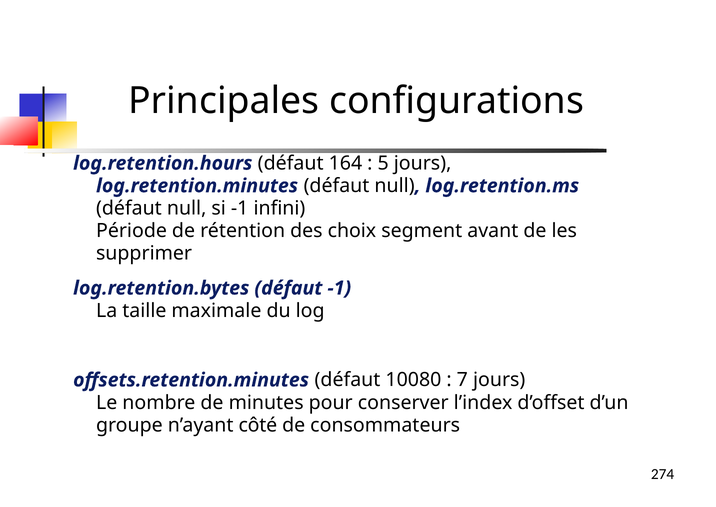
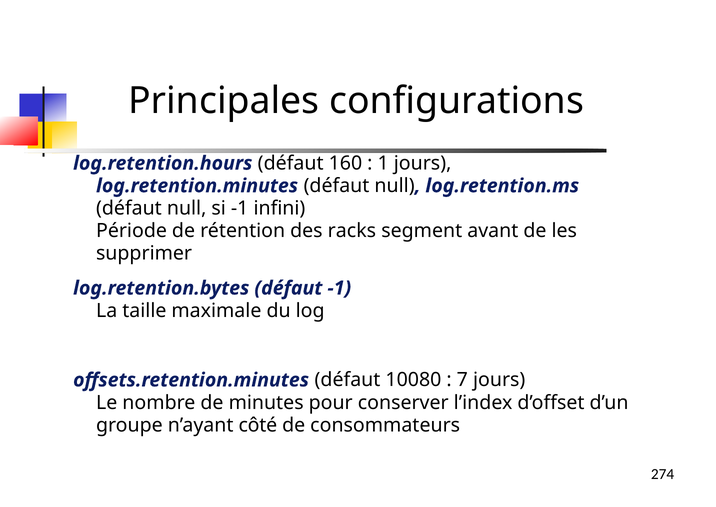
164: 164 -> 160 (345, 163)
5: 5 -> 1 (383, 163)
choix: choix -> racks (352, 231)
